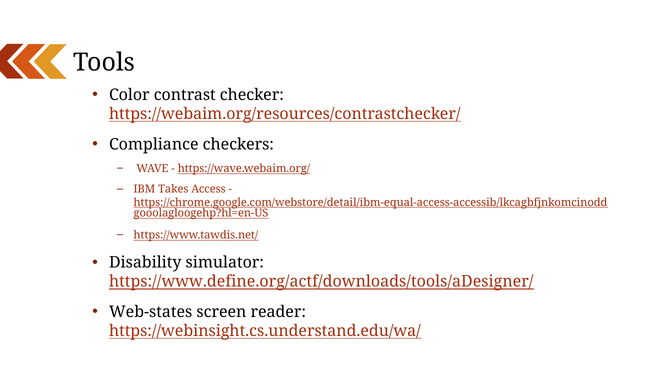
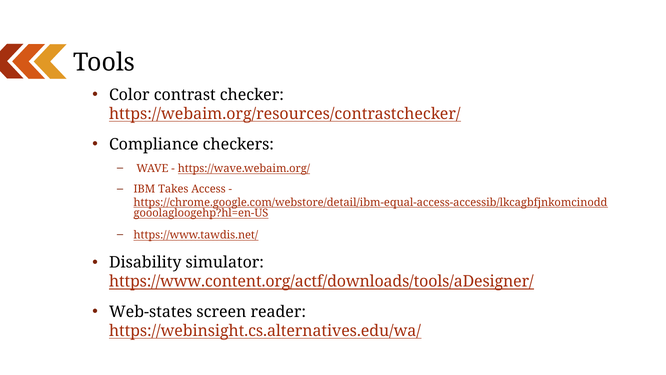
https://www.define.org/actf/downloads/tools/aDesigner/: https://www.define.org/actf/downloads/tools/aDesigner/ -> https://www.content.org/actf/downloads/tools/aDesigner/ (321, 281)
https://webinsight.cs.understand.edu/wa/: https://webinsight.cs.understand.edu/wa/ -> https://webinsight.cs.alternatives.edu/wa/ (265, 331)
